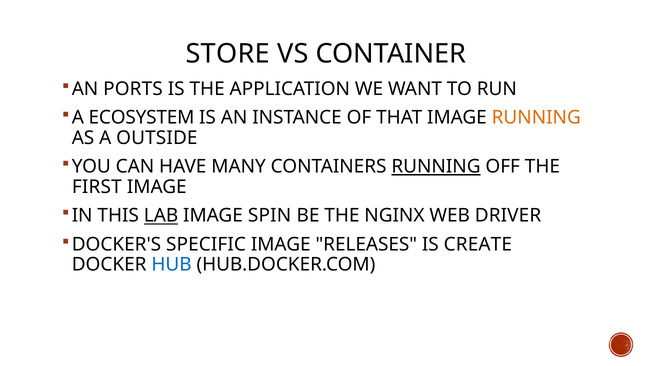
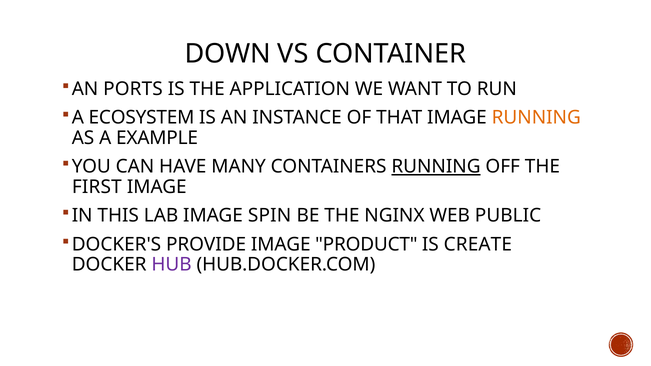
STORE: STORE -> DOWN (228, 54)
OUTSIDE: OUTSIDE -> EXAMPLE (157, 138)
LAB underline: present -> none (161, 216)
DRIVER: DRIVER -> PUBLIC (508, 216)
SPECIFIC: SPECIFIC -> PROVIDE (206, 244)
RELEASES: RELEASES -> PRODUCT (366, 244)
HUB colour: blue -> purple (172, 265)
